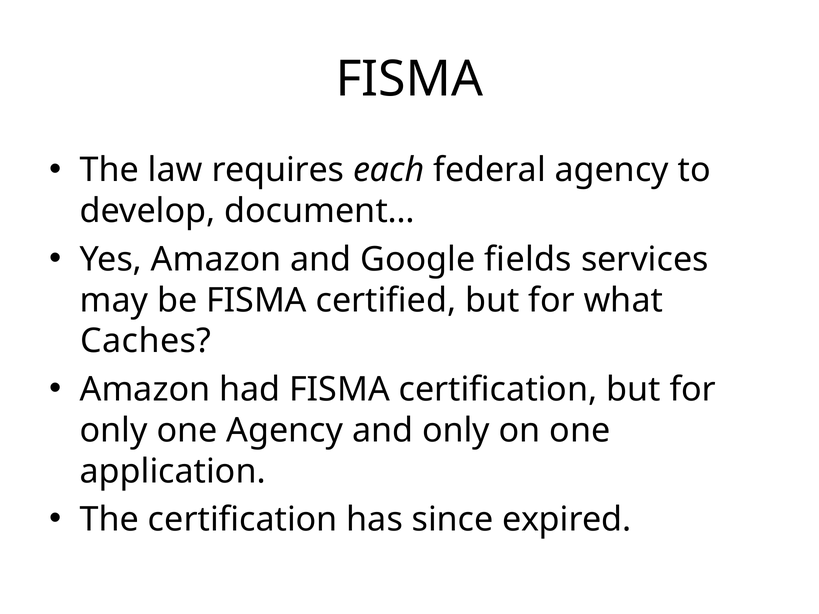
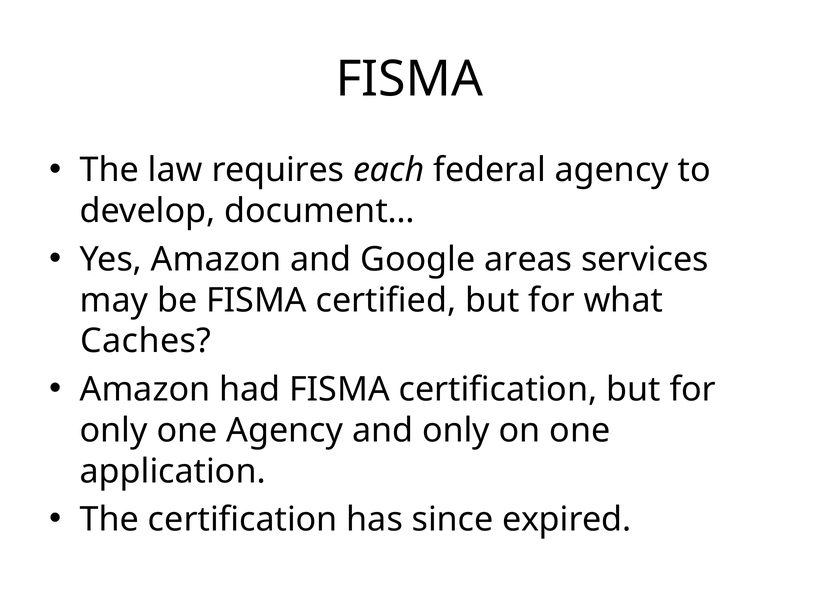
fields: fields -> areas (528, 259)
